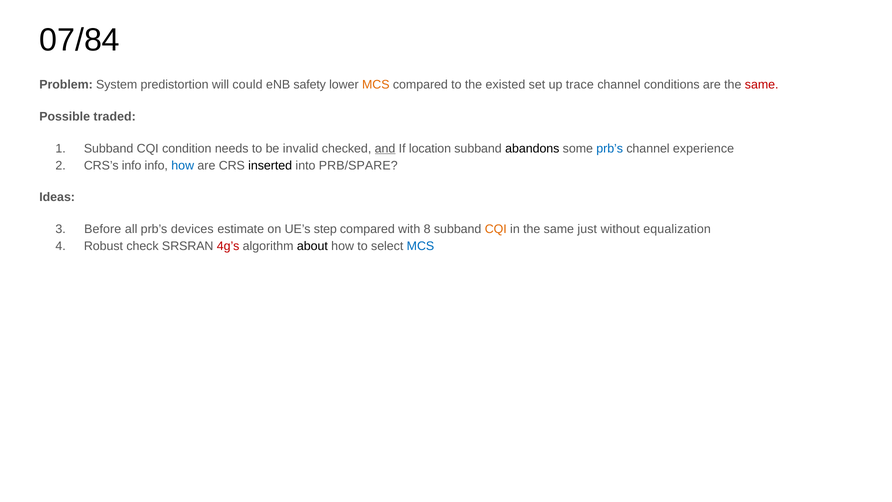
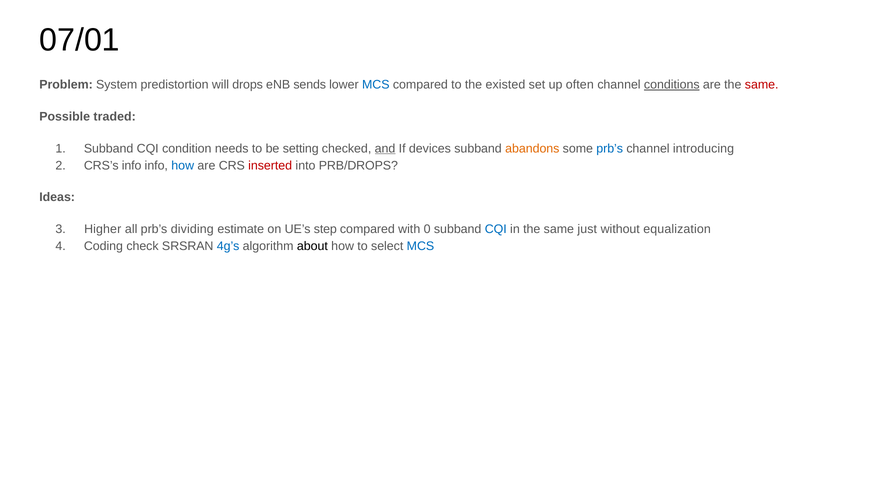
07/84: 07/84 -> 07/01 (80, 40)
could: could -> drops (248, 85)
safety: safety -> sends (310, 85)
MCS colour: orange -> blue (376, 85)
trace: trace -> often (580, 85)
conditions underline: none -> present (672, 85)
invalid: invalid -> setting (301, 148)
location: location -> devices (430, 148)
abandons colour: black -> orange (532, 148)
experience: experience -> introducing (703, 148)
inserted colour: black -> red (270, 165)
PRB/SPARE: PRB/SPARE -> PRB/DROPS (358, 165)
Before: Before -> Higher (103, 229)
devices: devices -> dividing (192, 229)
8: 8 -> 0 (427, 229)
CQI colour: orange -> blue (496, 229)
Robust: Robust -> Coding (103, 246)
4g’s colour: red -> blue (228, 246)
